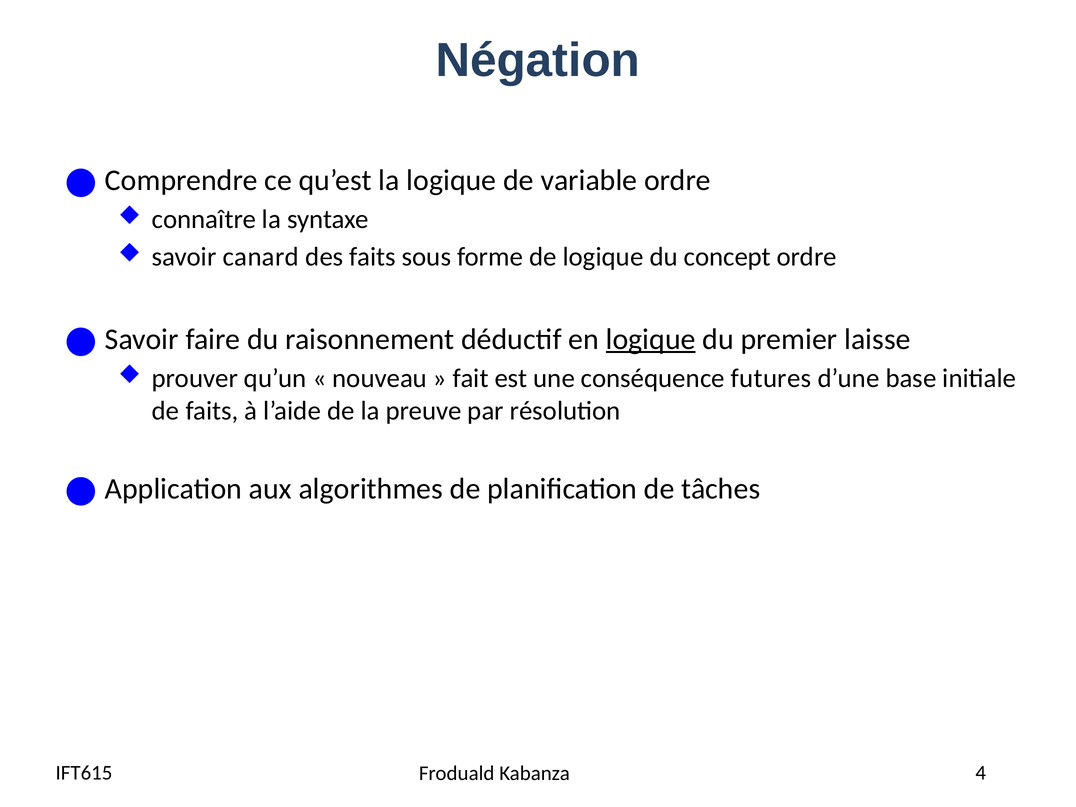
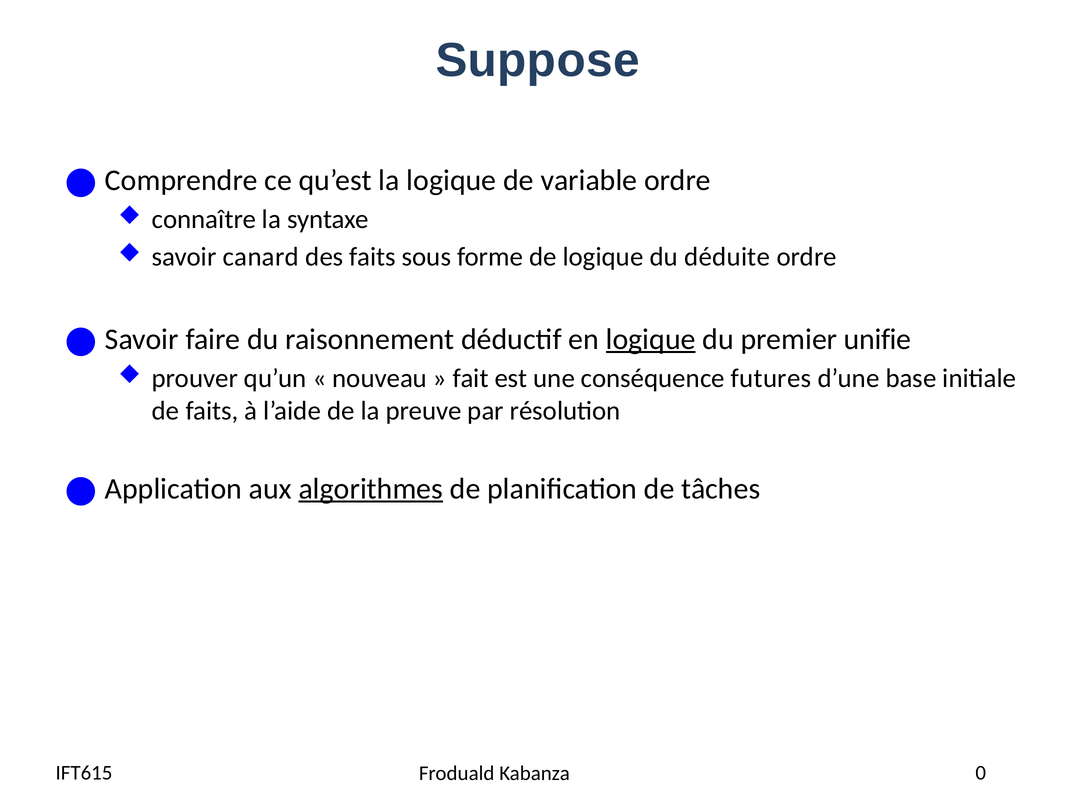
Négation: Négation -> Suppose (538, 60)
concept: concept -> déduite (727, 257)
laisse: laisse -> unifie (878, 339)
algorithmes underline: none -> present (371, 489)
4: 4 -> 0 (981, 773)
